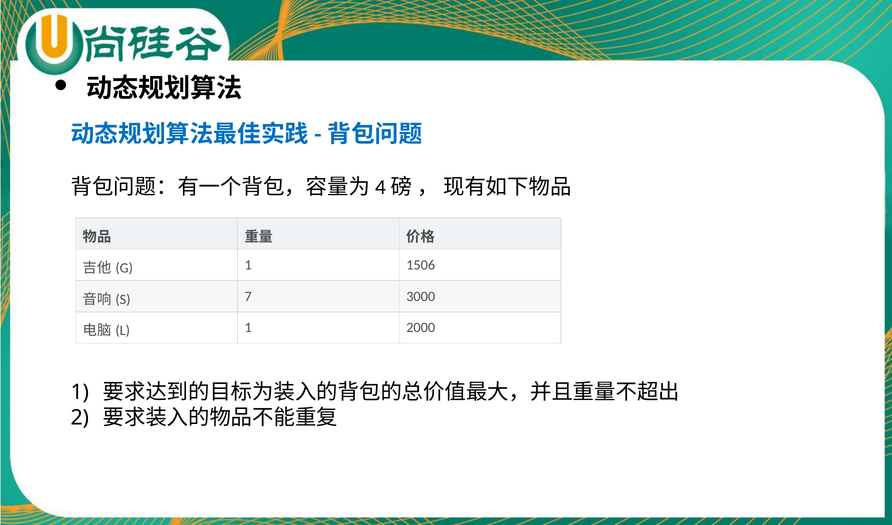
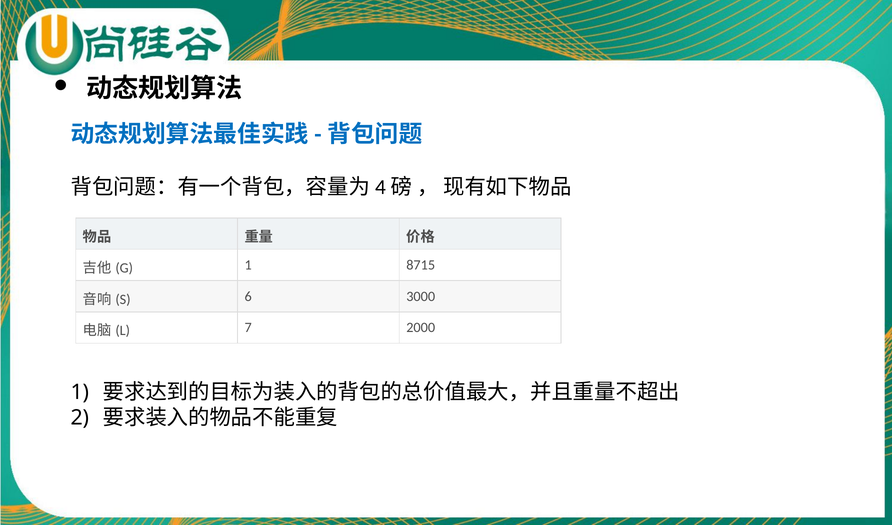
1506: 1506 -> 8715 (421, 265)
7: 7 -> 6 (248, 297)
1: 1 -> 7 (248, 328)
